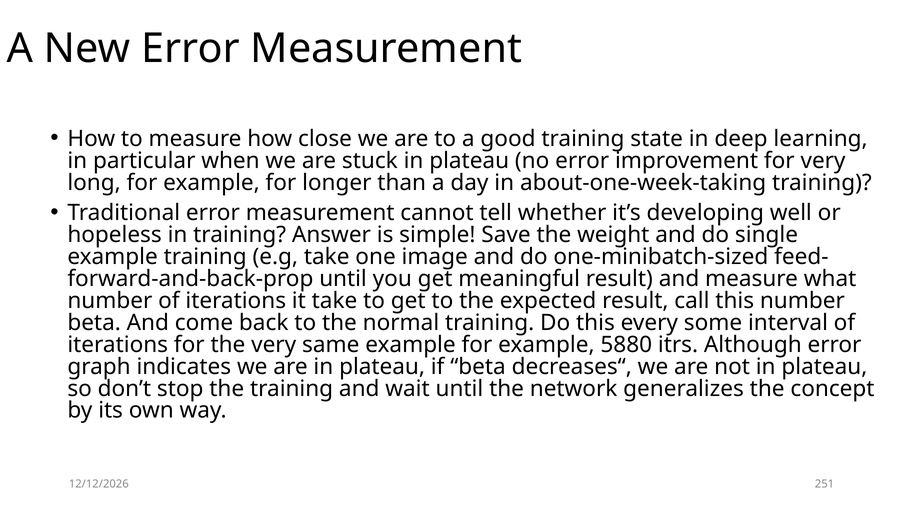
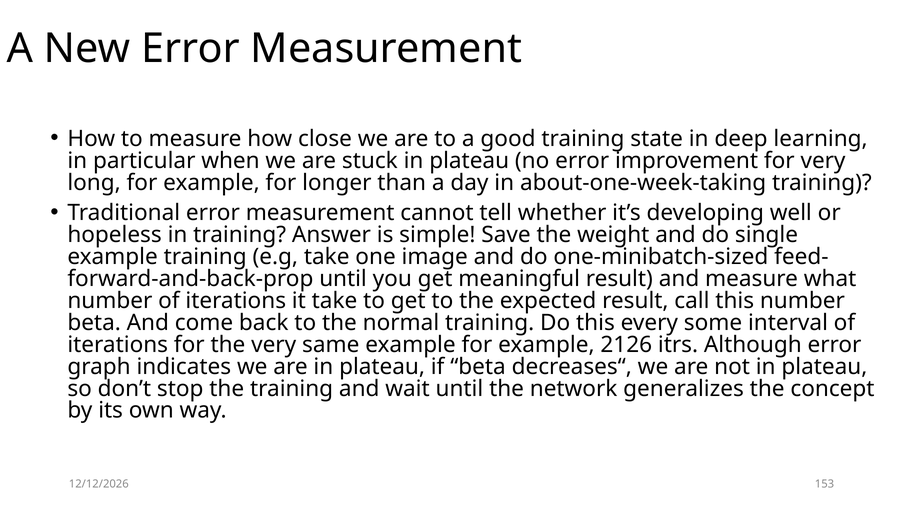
5880: 5880 -> 2126 (626, 345)
251: 251 -> 153 (824, 484)
